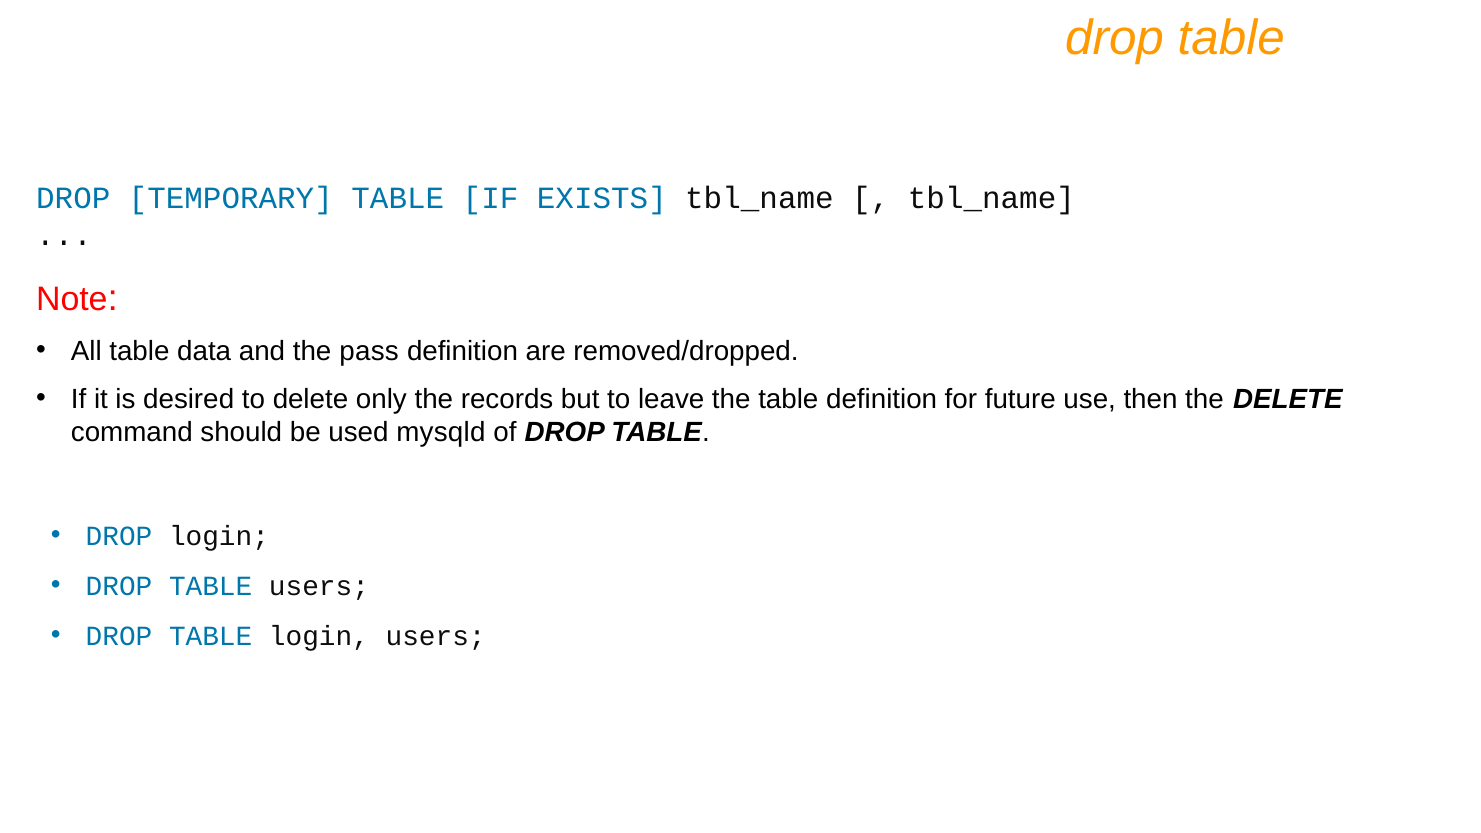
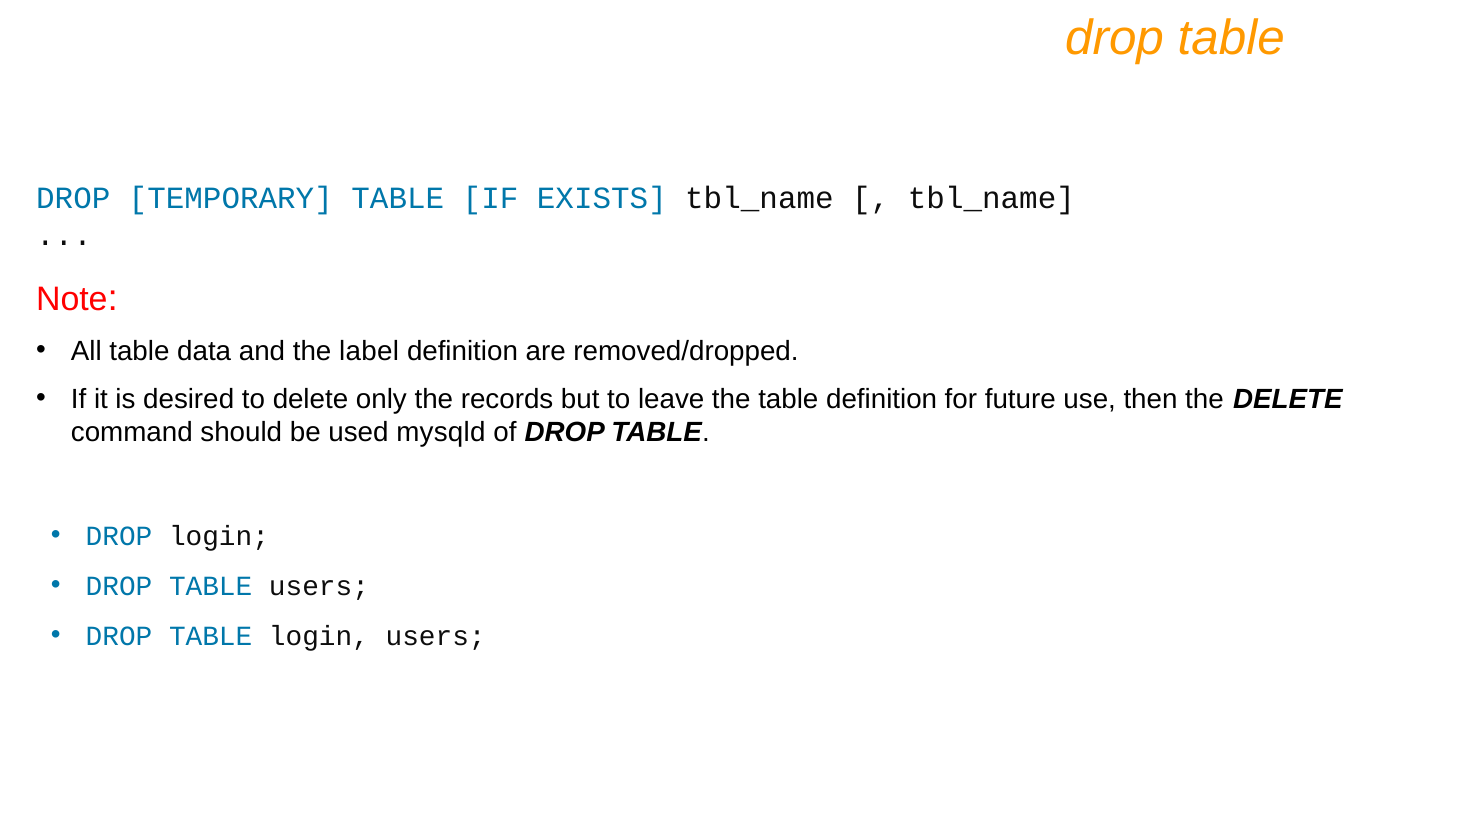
pass: pass -> label (369, 351)
